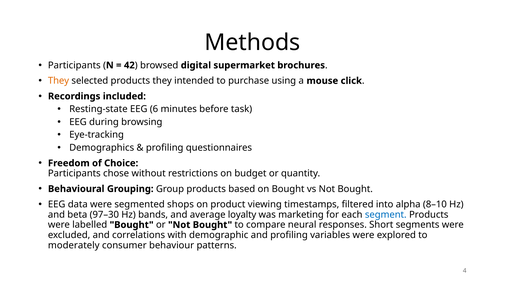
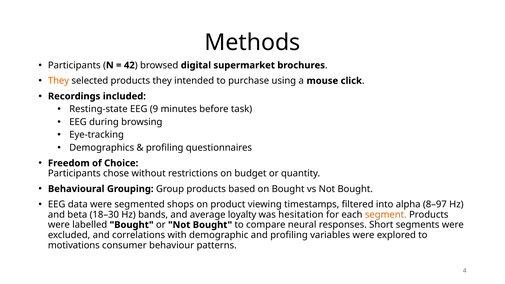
6: 6 -> 9 (154, 109)
8–10: 8–10 -> 8–97 (435, 204)
97–30: 97–30 -> 18–30 (104, 215)
marketing: marketing -> hesitation (301, 215)
segment colour: blue -> orange (386, 215)
moderately: moderately -> motivations (74, 245)
